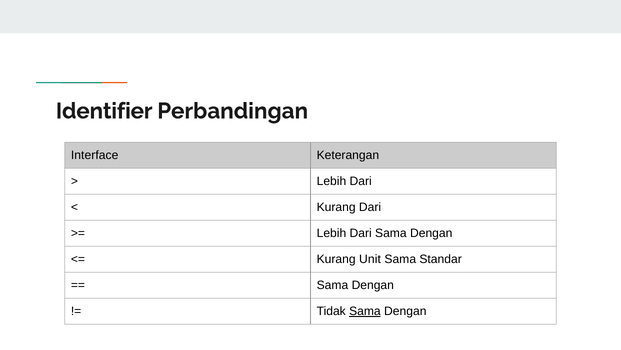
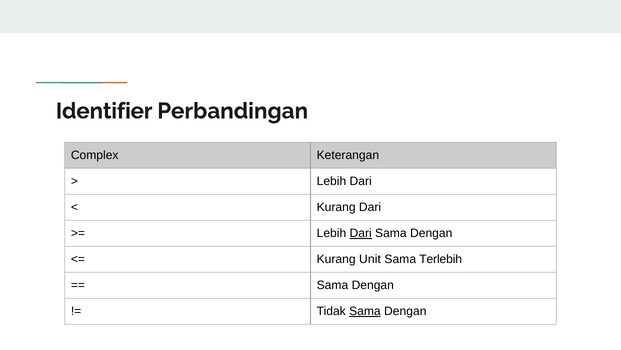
Interface: Interface -> Complex (95, 155)
Dari underline: none -> present (361, 233)
Standar: Standar -> Terlebih (441, 259)
